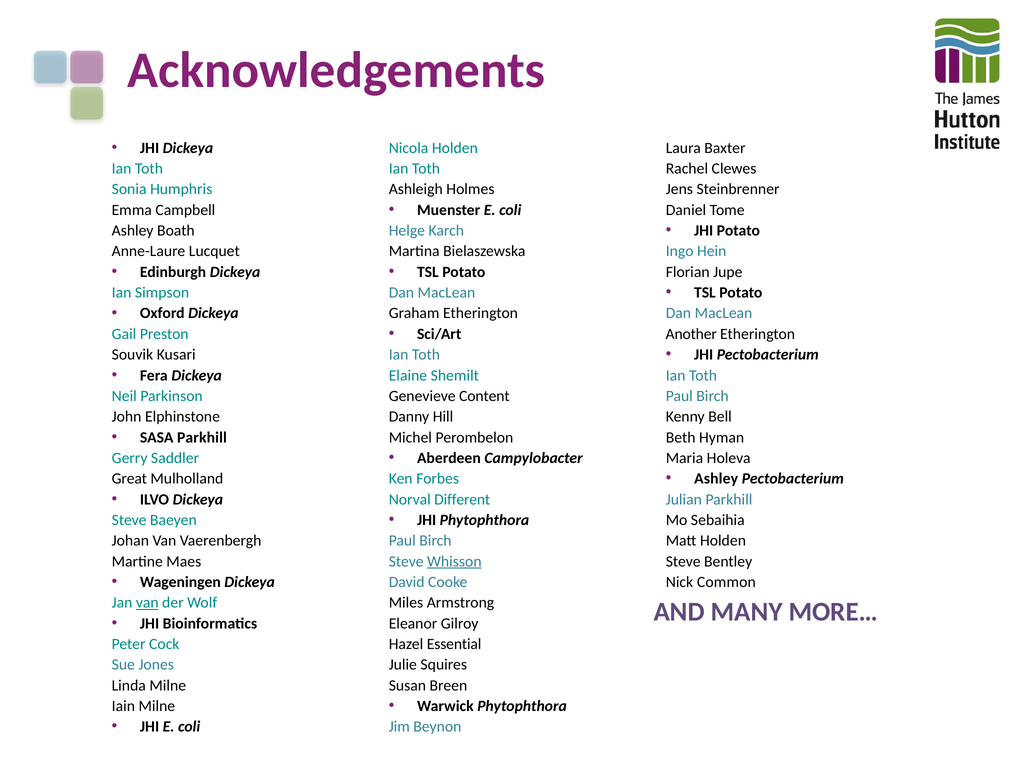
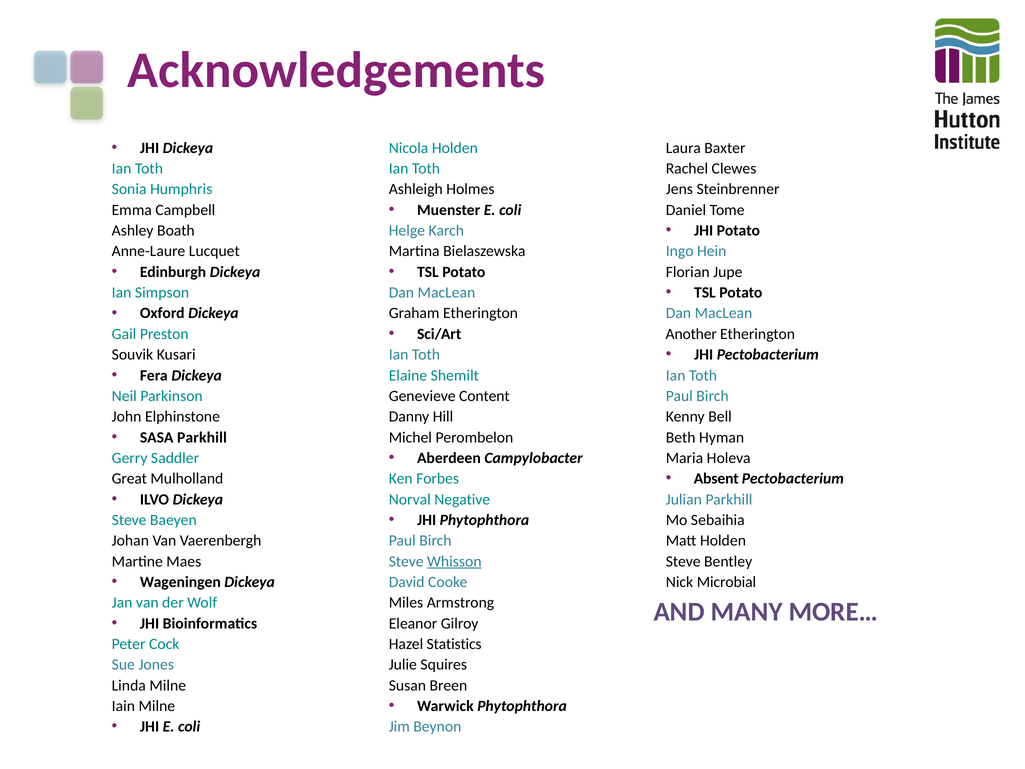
Ashley: Ashley -> Absent (716, 479)
Different: Different -> Negative (462, 499)
Common: Common -> Microbial (726, 582)
van underline: present -> none (147, 602)
Essential: Essential -> Statistics (454, 644)
